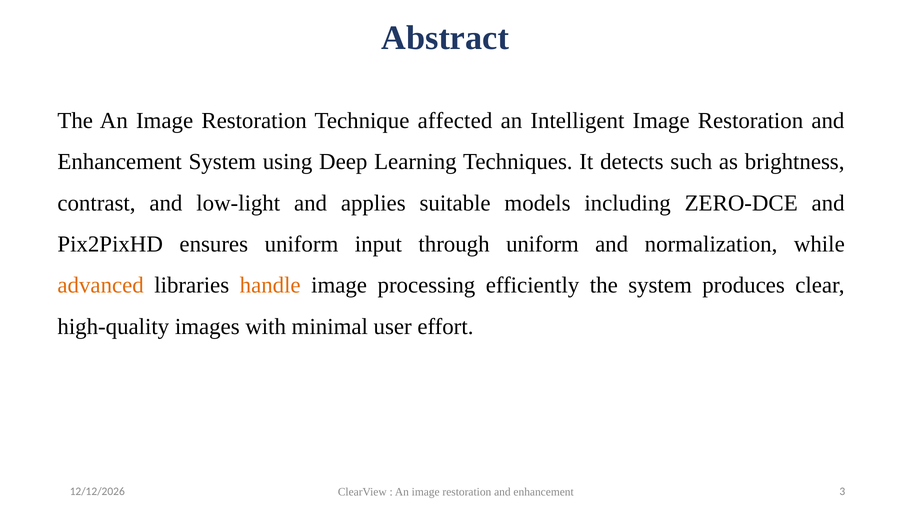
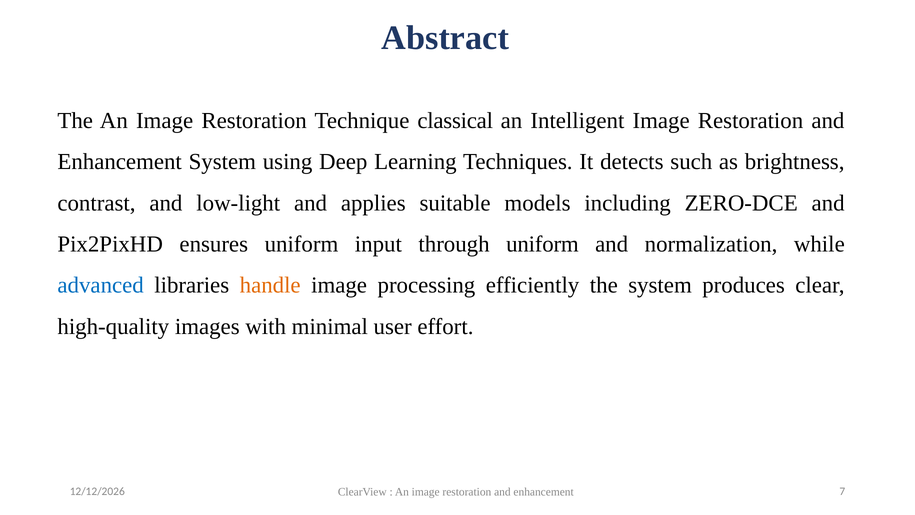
affected: affected -> classical (455, 121)
advanced colour: orange -> blue (101, 285)
3: 3 -> 7 (842, 491)
